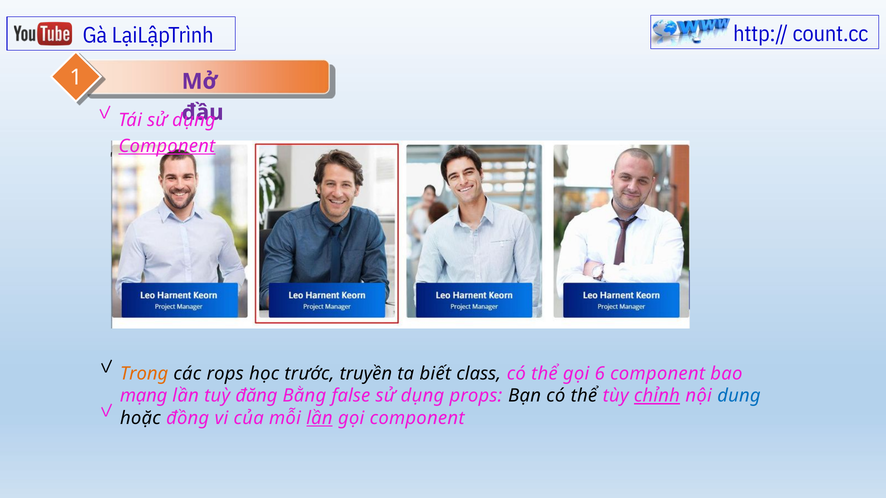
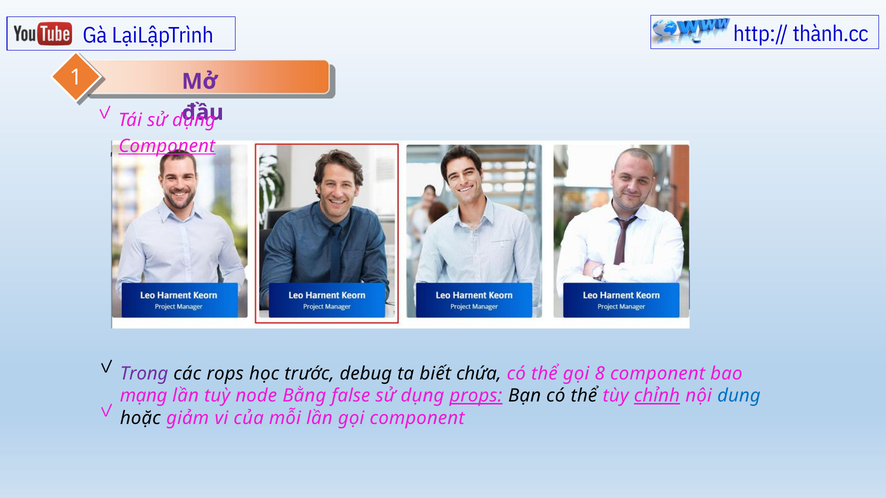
count.cc: count.cc -> thành.cc (831, 34)
Trong colour: orange -> purple (144, 374)
truyền: truyền -> debug (366, 374)
class: class -> chứa (479, 374)
6: 6 -> 8 (600, 374)
đăng: đăng -> node (256, 396)
props underline: none -> present (476, 396)
đồng: đồng -> giảm (188, 418)
lần underline: present -> none (319, 418)
